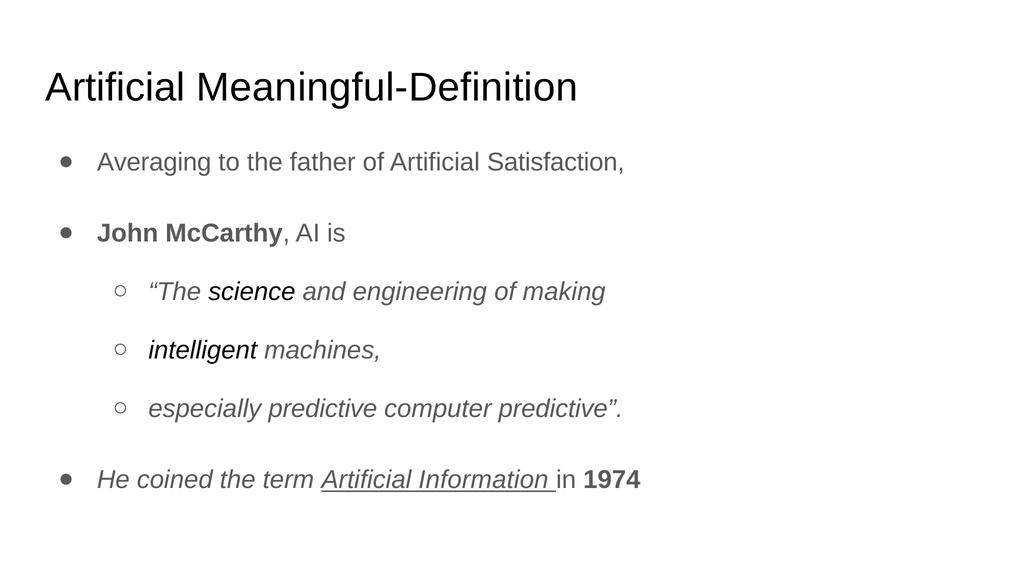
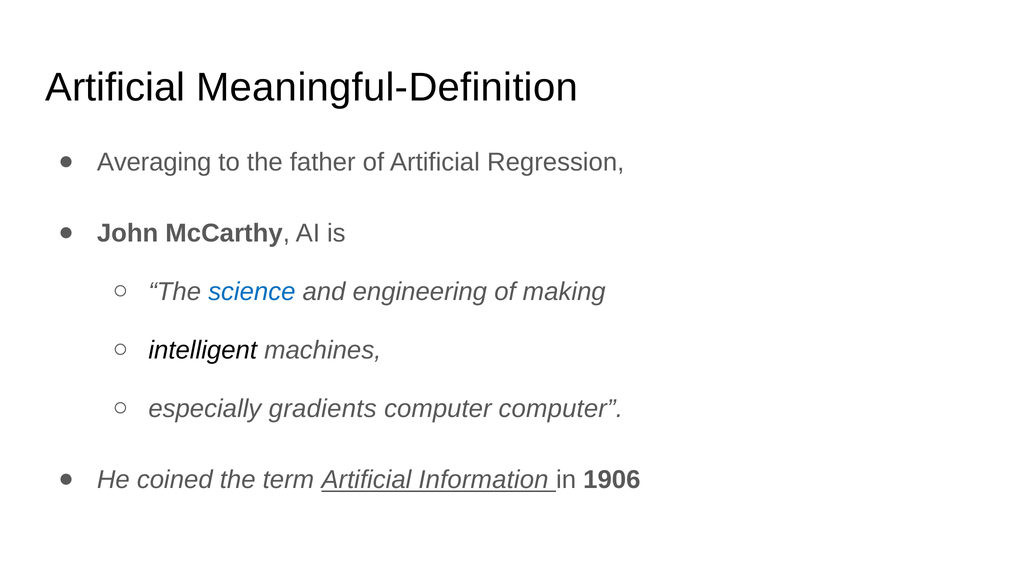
Satisfaction: Satisfaction -> Regression (556, 162)
science colour: black -> blue (252, 291)
especially predictive: predictive -> gradients (323, 408)
computer predictive: predictive -> computer (561, 408)
1974: 1974 -> 1906 (612, 479)
